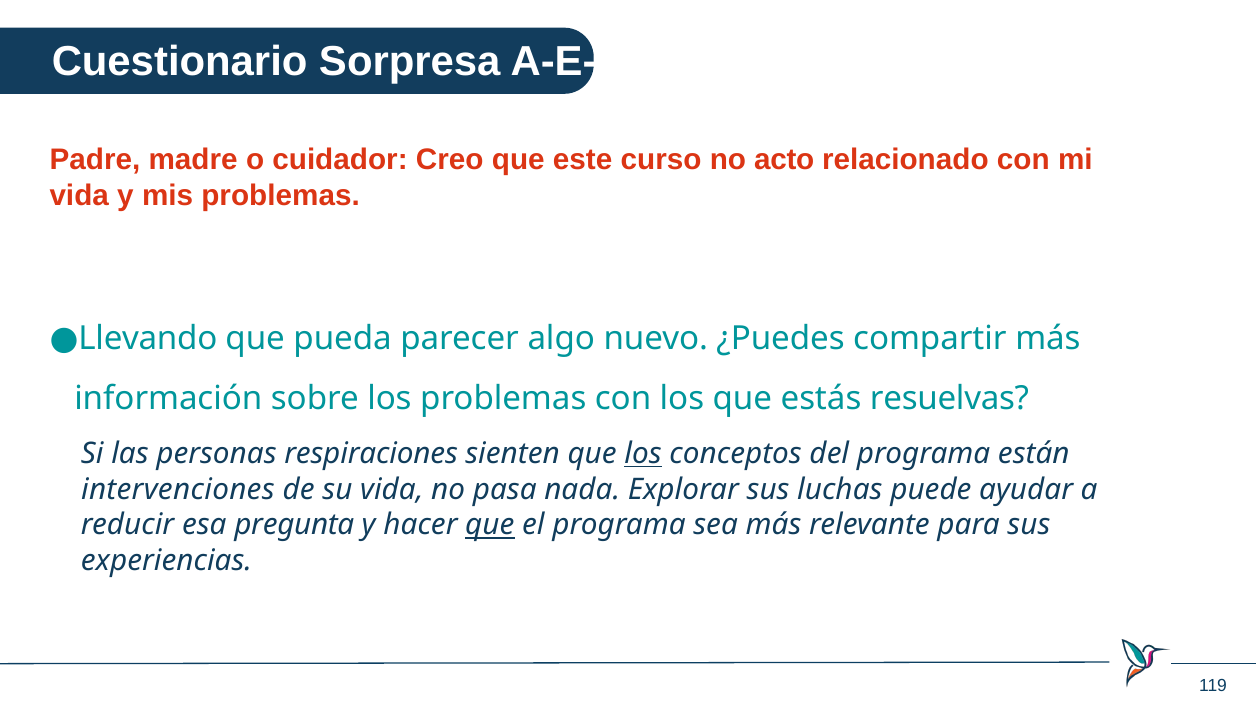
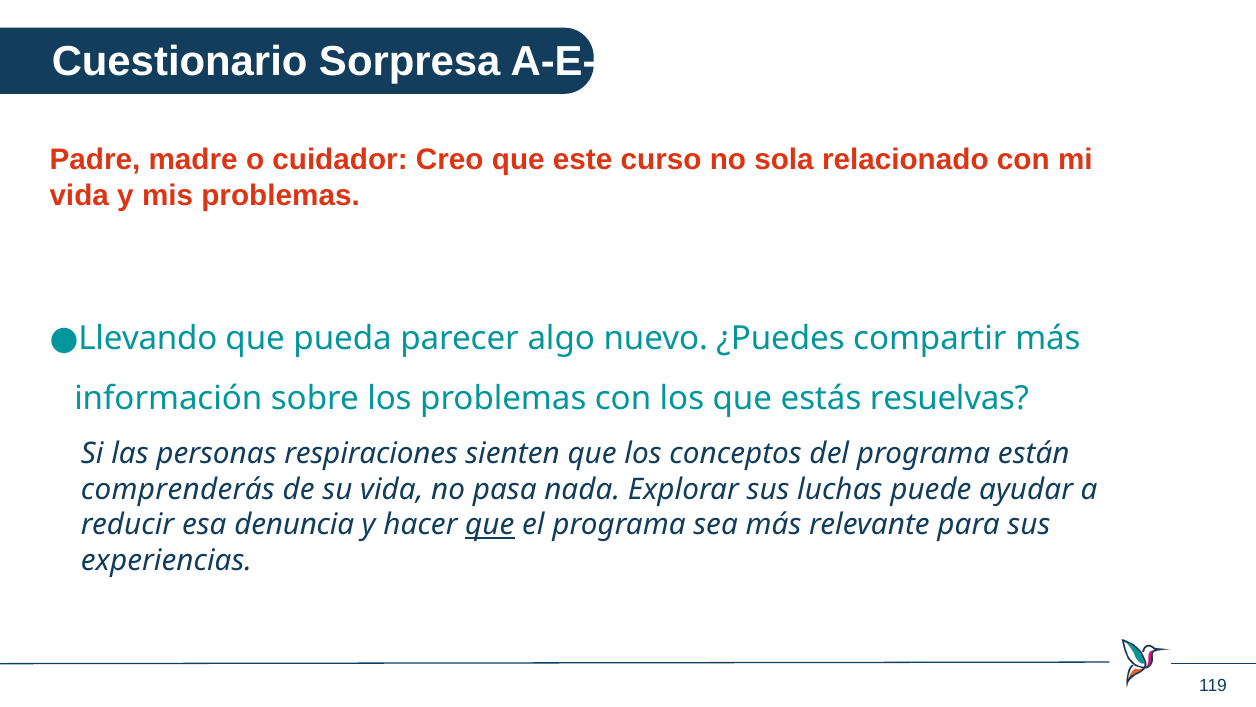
acto: acto -> sola (784, 160)
los underline: present -> none (643, 453)
intervenciones: intervenciones -> comprenderás (178, 489)
pregunta: pregunta -> denuncia (294, 525)
